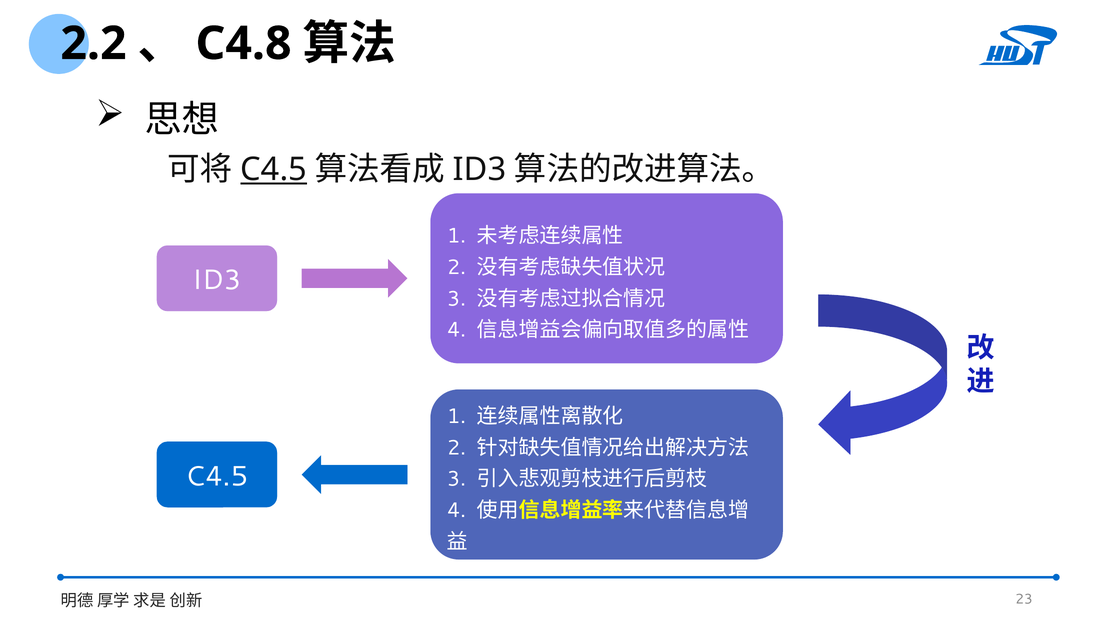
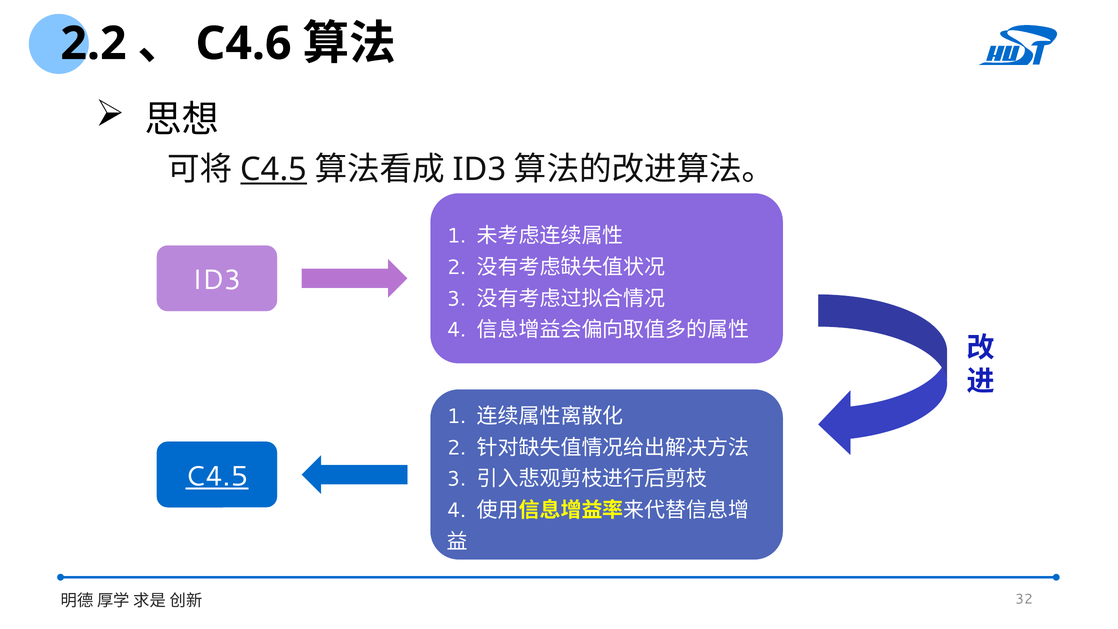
C4.8: C4.8 -> C4.6 (244, 44)
C4.5 underline: none -> present (217, 476)
23: 23 -> 32 (1024, 599)
